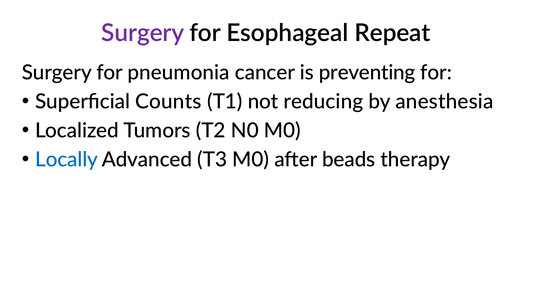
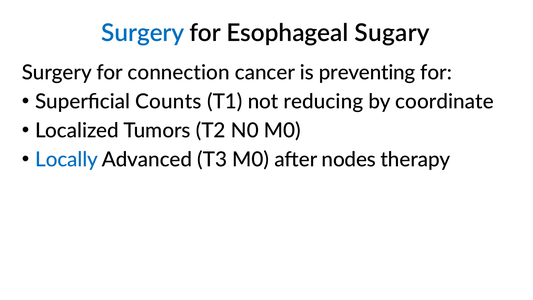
Surgery colour: purple -> blue (143, 33)
Repeat: Repeat -> Sugary (392, 33)
pneumonia: pneumonia -> connection (179, 73)
anesthesia: anesthesia -> coordinate (445, 102)
beads: beads -> nodes (349, 160)
